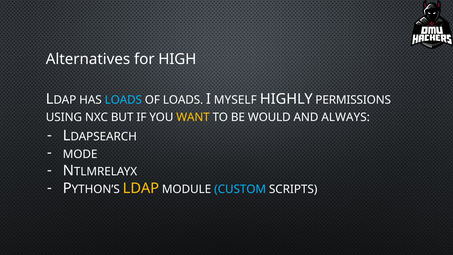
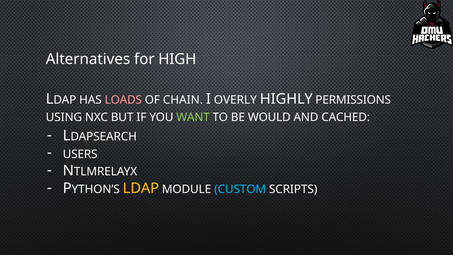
LOADS colour: light blue -> pink (123, 100)
OF LOADS: LOADS -> CHAIN (183, 100)
MYSELF: MYSELF -> OVERLY (235, 100)
WANT colour: yellow -> light green (193, 117)
ALWAYS: ALWAYS -> CACHED (346, 117)
MODE: MODE -> USERS (80, 154)
